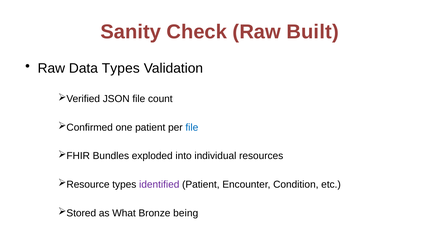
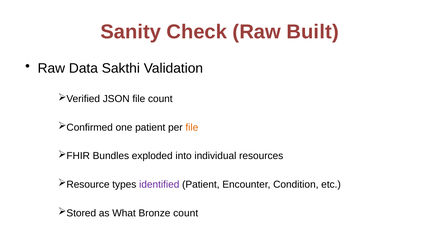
Data Types: Types -> Sakthi (121, 69)
file colour: blue -> orange (192, 128)
Bronze being: being -> count (186, 213)
